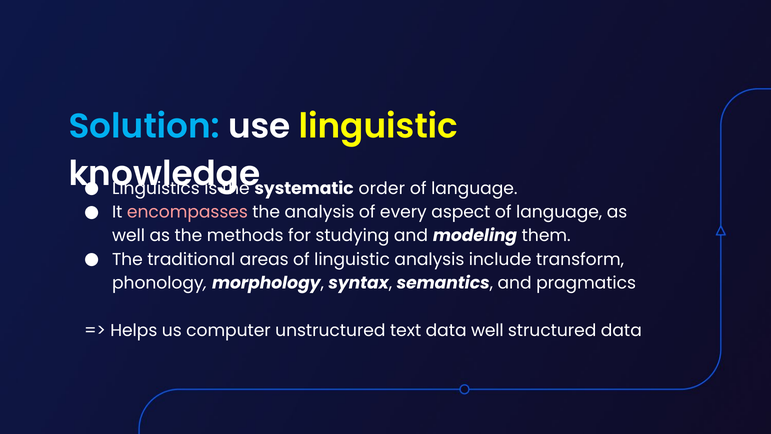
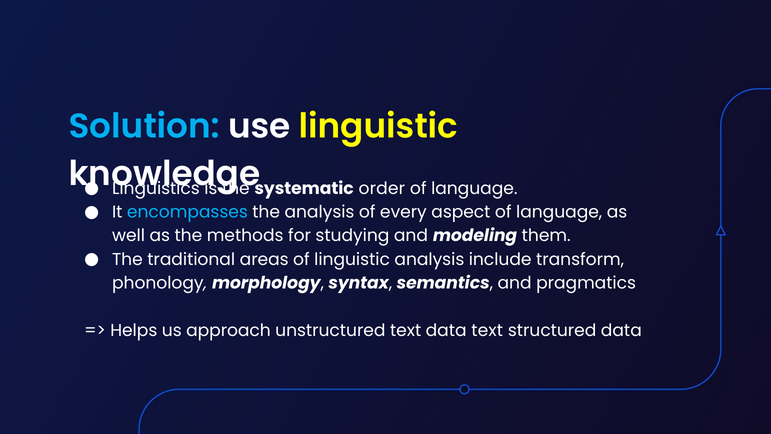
encompasses colour: pink -> light blue (187, 212)
computer: computer -> approach (228, 330)
data well: well -> text (487, 330)
